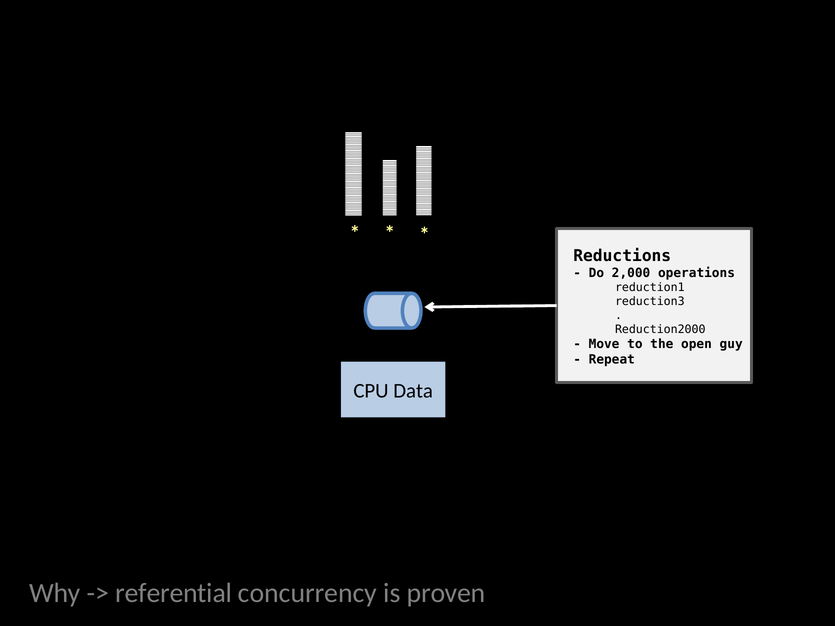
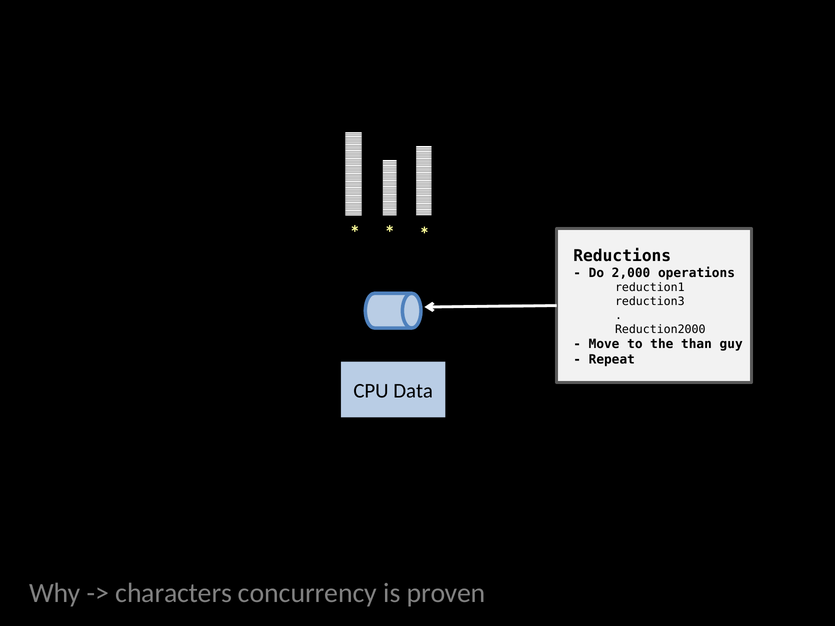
open: open -> than (696, 344)
referential: referential -> characters (174, 593)
